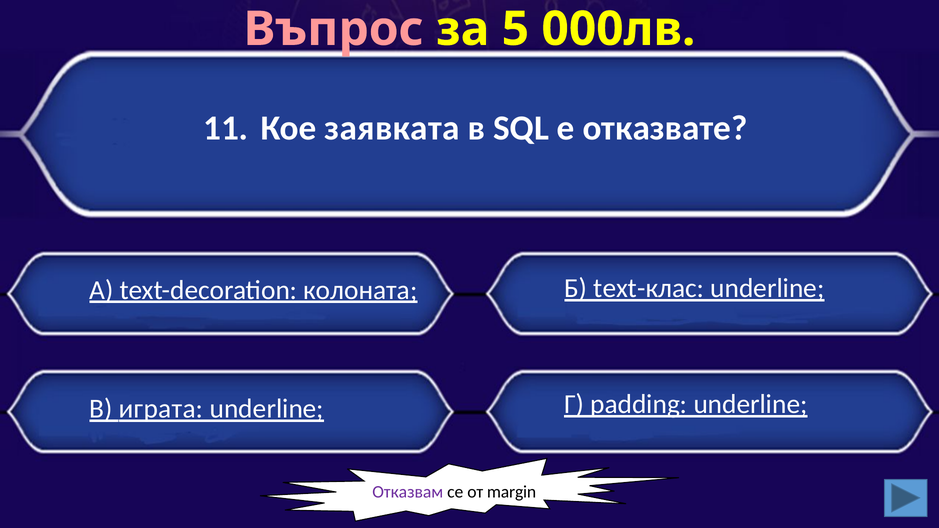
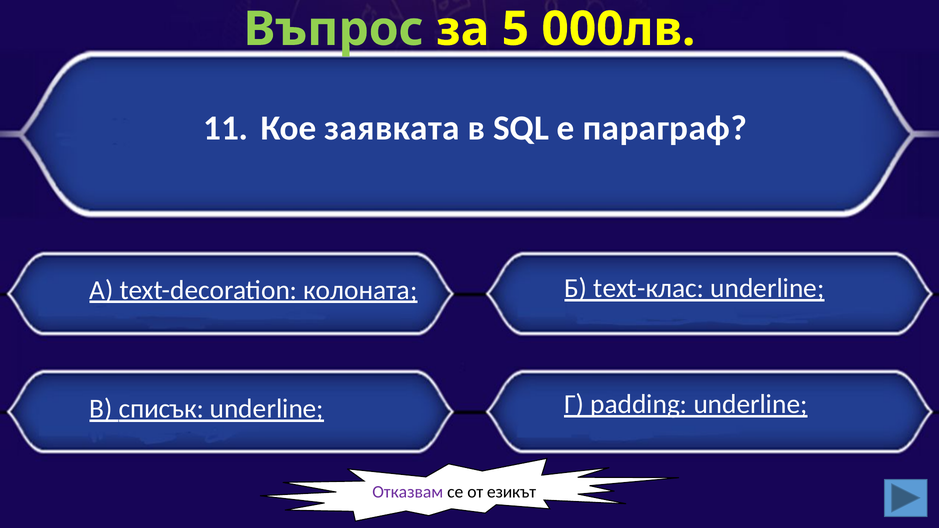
Въпрос colour: pink -> light green (334, 29)
отказвате: отказвате -> параграф (665, 128)
играта: играта -> списък (161, 409)
margin: margin -> езикът (512, 492)
